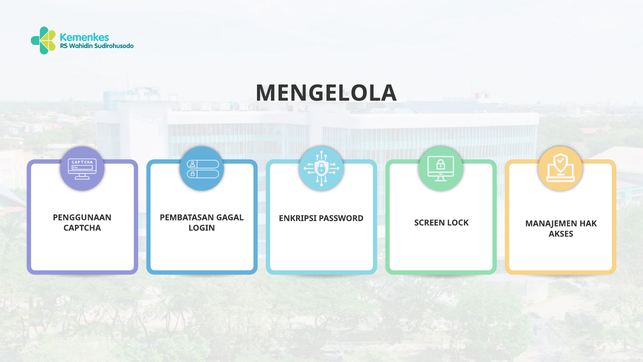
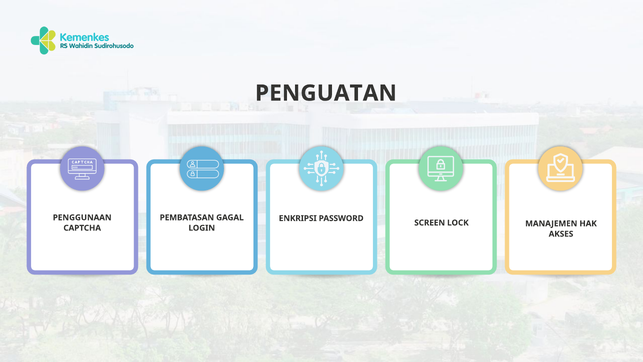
MENGELOLA: MENGELOLA -> PENGUATAN (326, 93)
